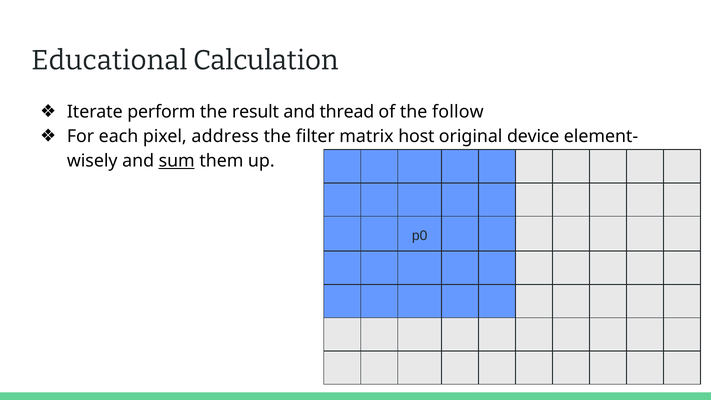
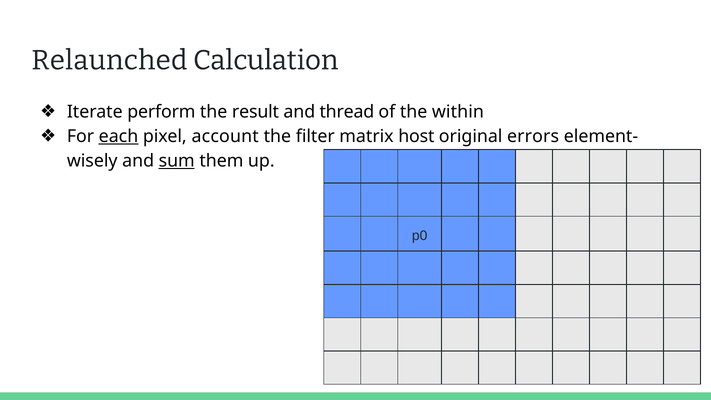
Educational: Educational -> Relaunched (109, 60)
follow: follow -> within (458, 112)
each underline: none -> present (118, 136)
address: address -> account (225, 136)
device: device -> errors (533, 136)
